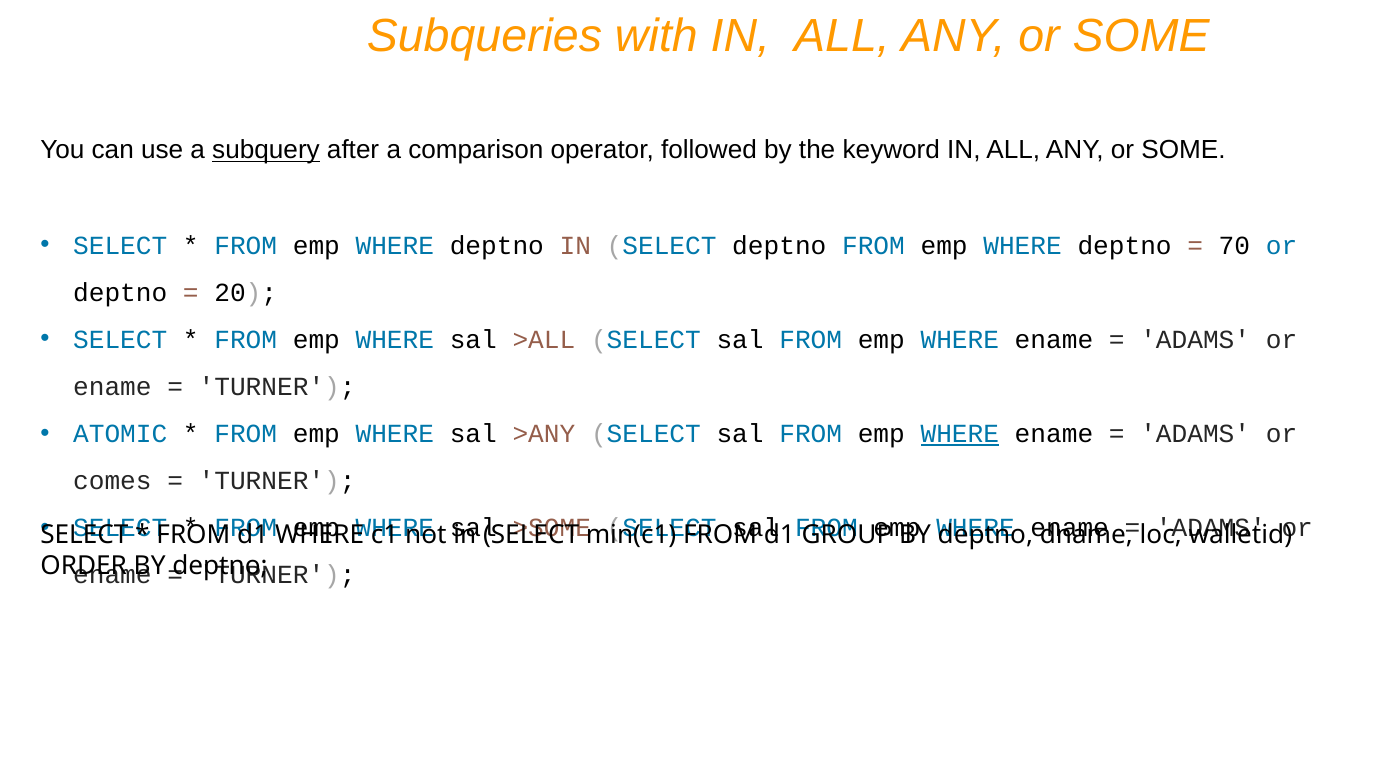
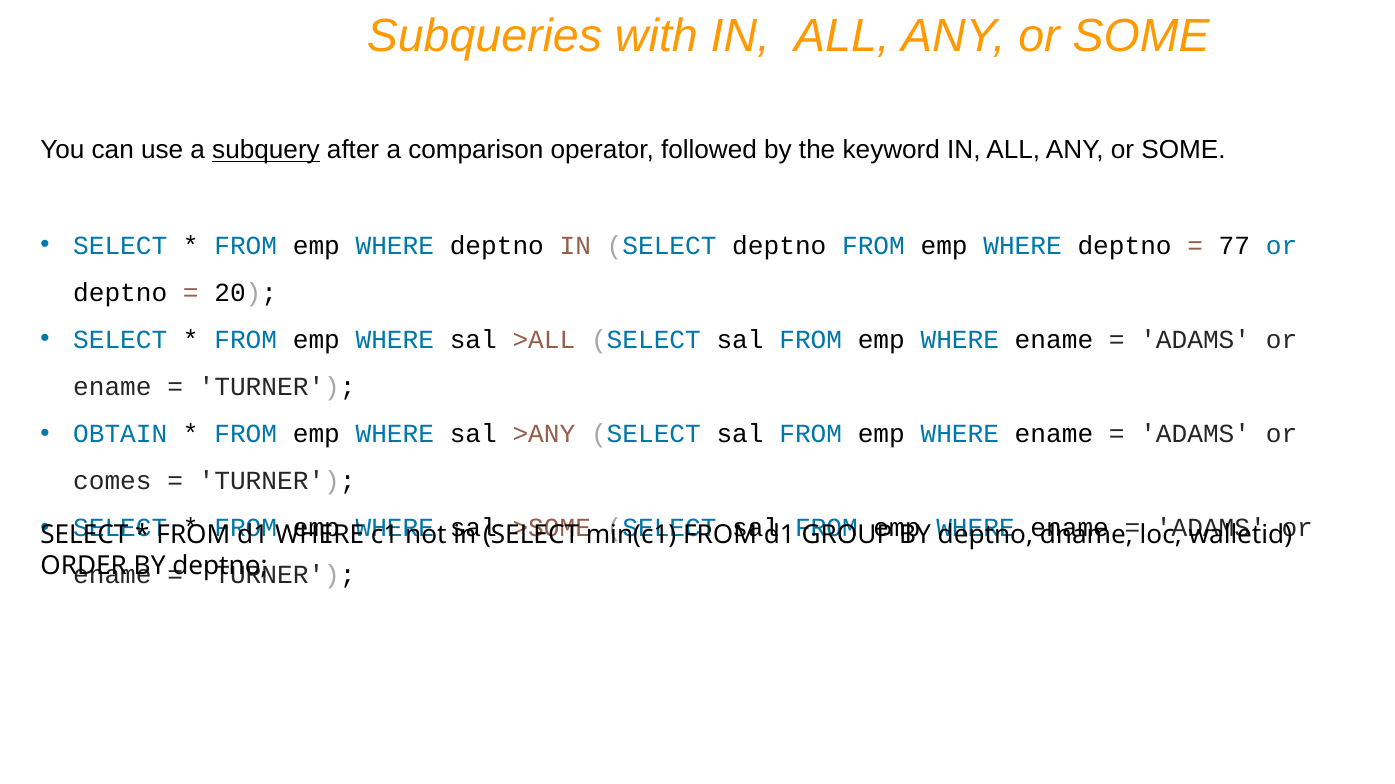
70: 70 -> 77 (1234, 246)
ATOMIC: ATOMIC -> OBTAIN (120, 434)
WHERE underline: present -> none (960, 434)
